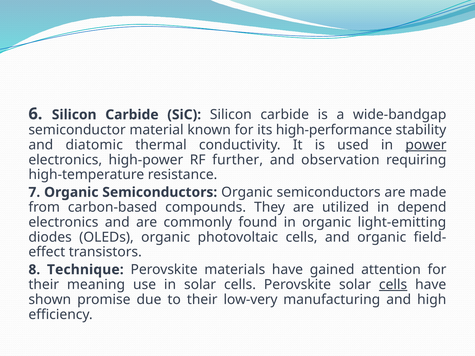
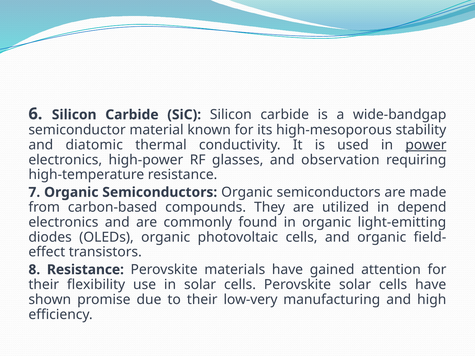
high-performance: high-performance -> high-mesoporous (334, 130)
further: further -> glasses (238, 160)
8 Technique: Technique -> Resistance (85, 270)
meaning: meaning -> flexibility (96, 285)
cells underline: present -> none (393, 285)
